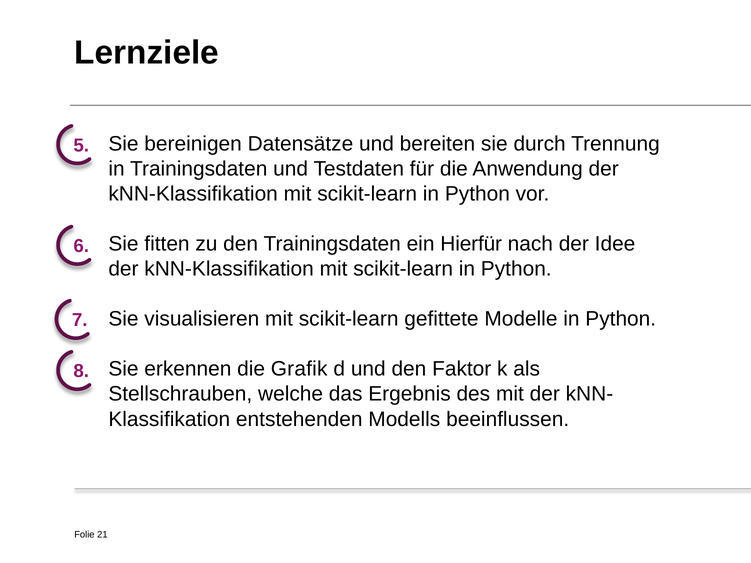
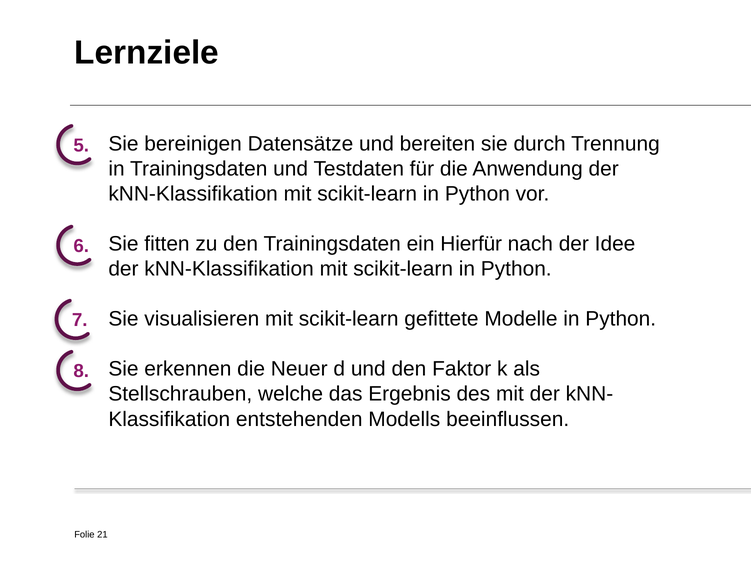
Grafik: Grafik -> Neuer (299, 369)
